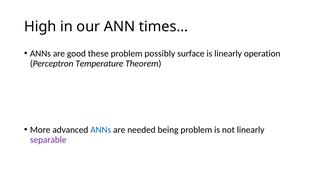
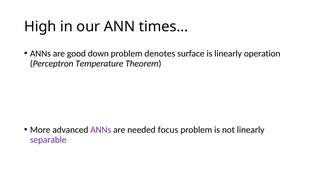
these: these -> down (98, 53)
possibly: possibly -> denotes (160, 53)
ANNs colour: blue -> purple (101, 130)
being: being -> focus (168, 130)
